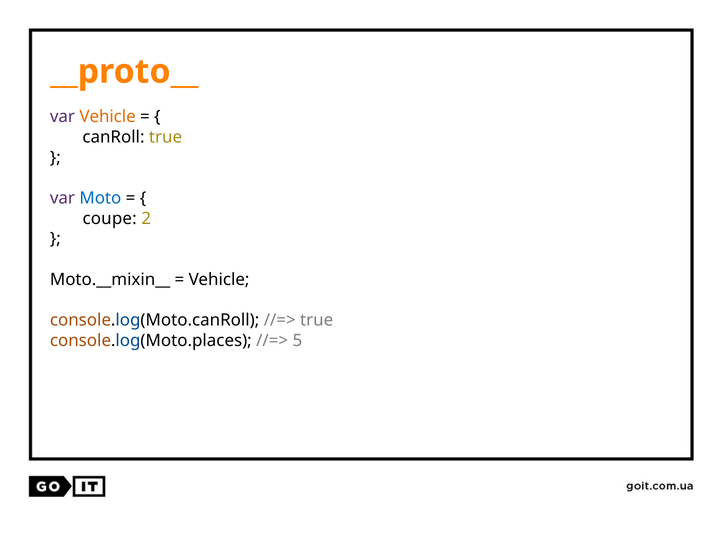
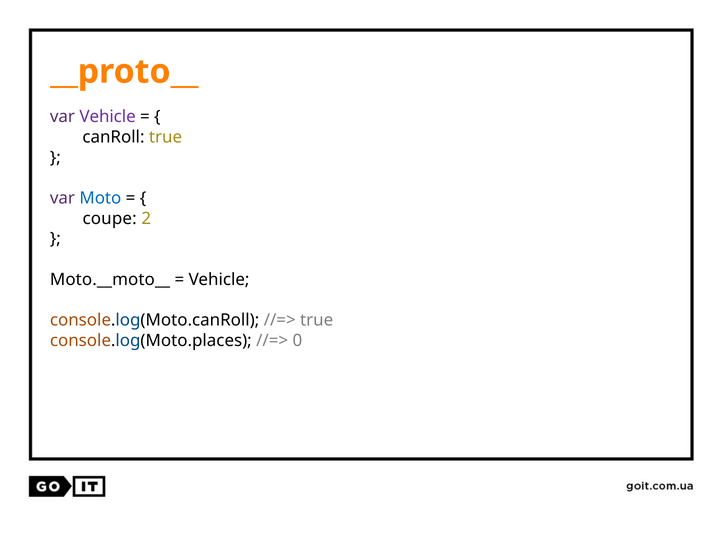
Vehicle colour: orange -> purple (108, 117)
Moto.__mixin__: Moto.__mixin__ -> Moto.__moto__ (110, 279)
5: 5 -> 0 (297, 340)
